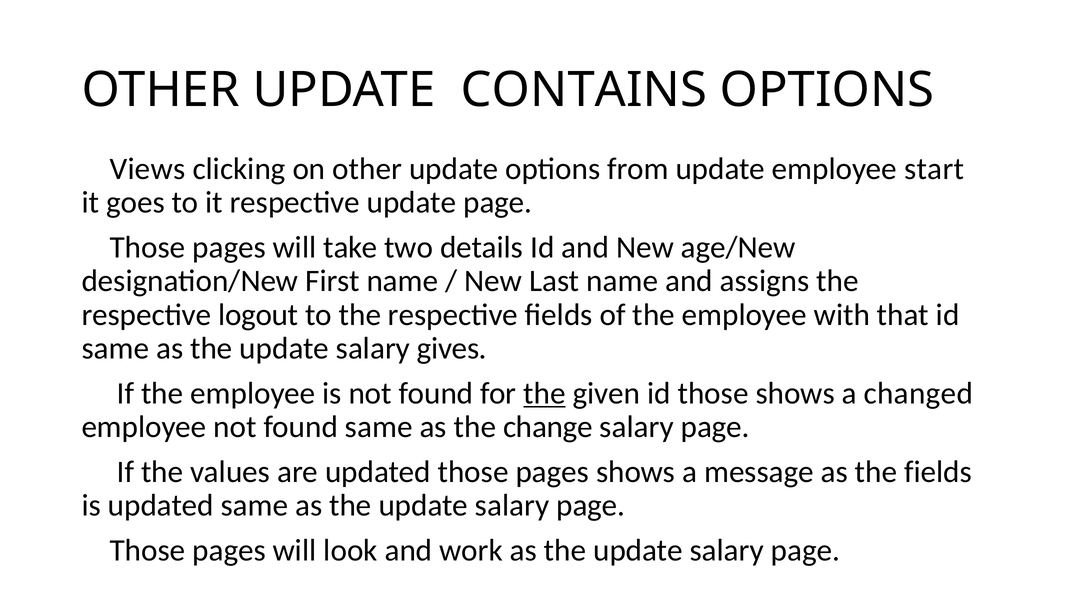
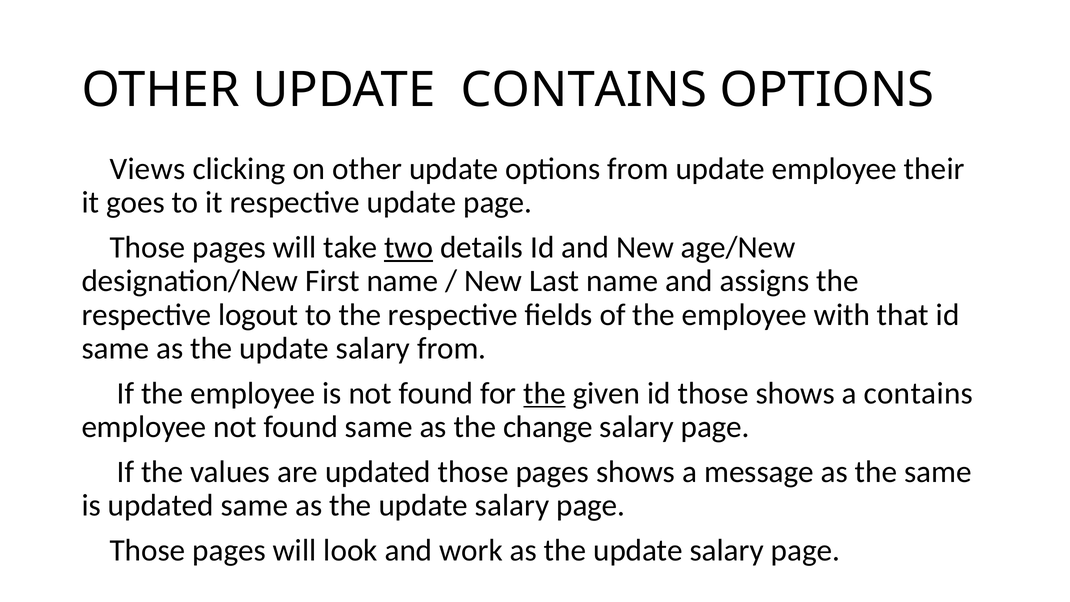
start: start -> their (934, 169)
two underline: none -> present (409, 247)
salary gives: gives -> from (452, 348)
a changed: changed -> contains (918, 393)
the fields: fields -> same (938, 472)
